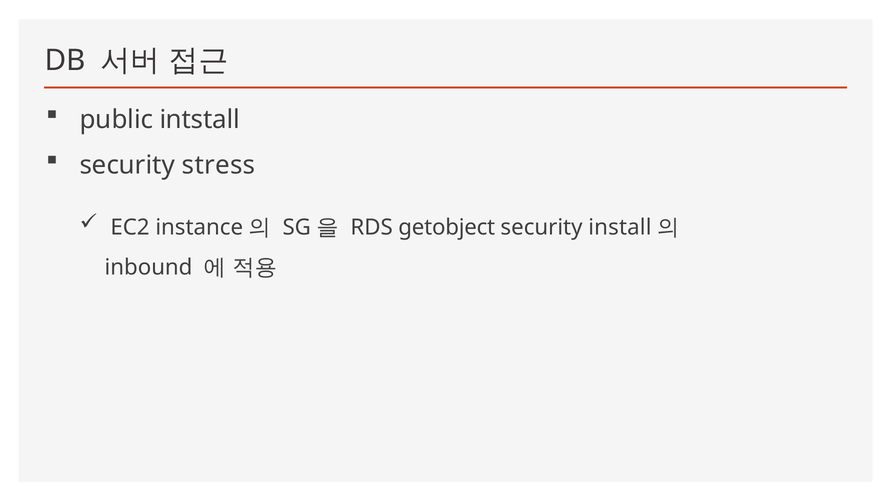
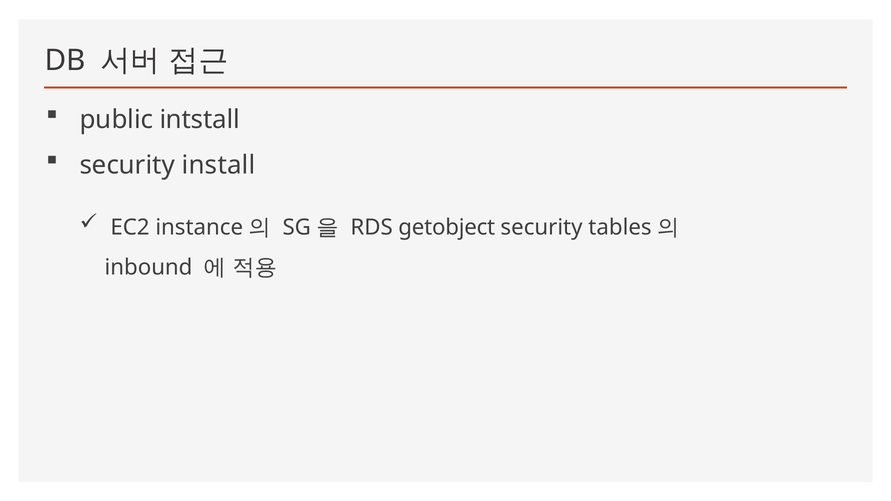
stress: stress -> install (219, 165)
install: install -> tables (620, 227)
